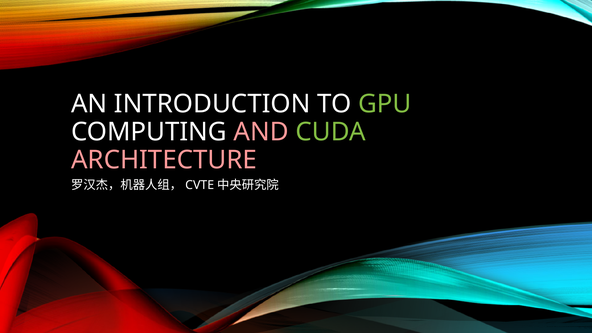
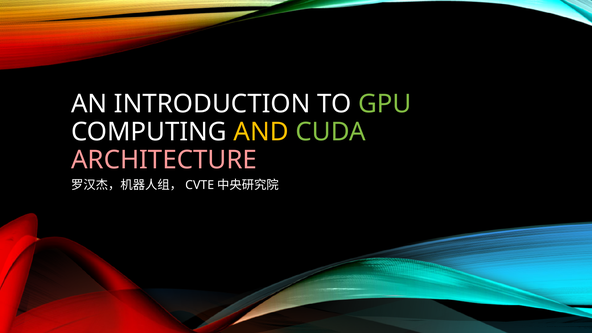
AND colour: pink -> yellow (261, 132)
